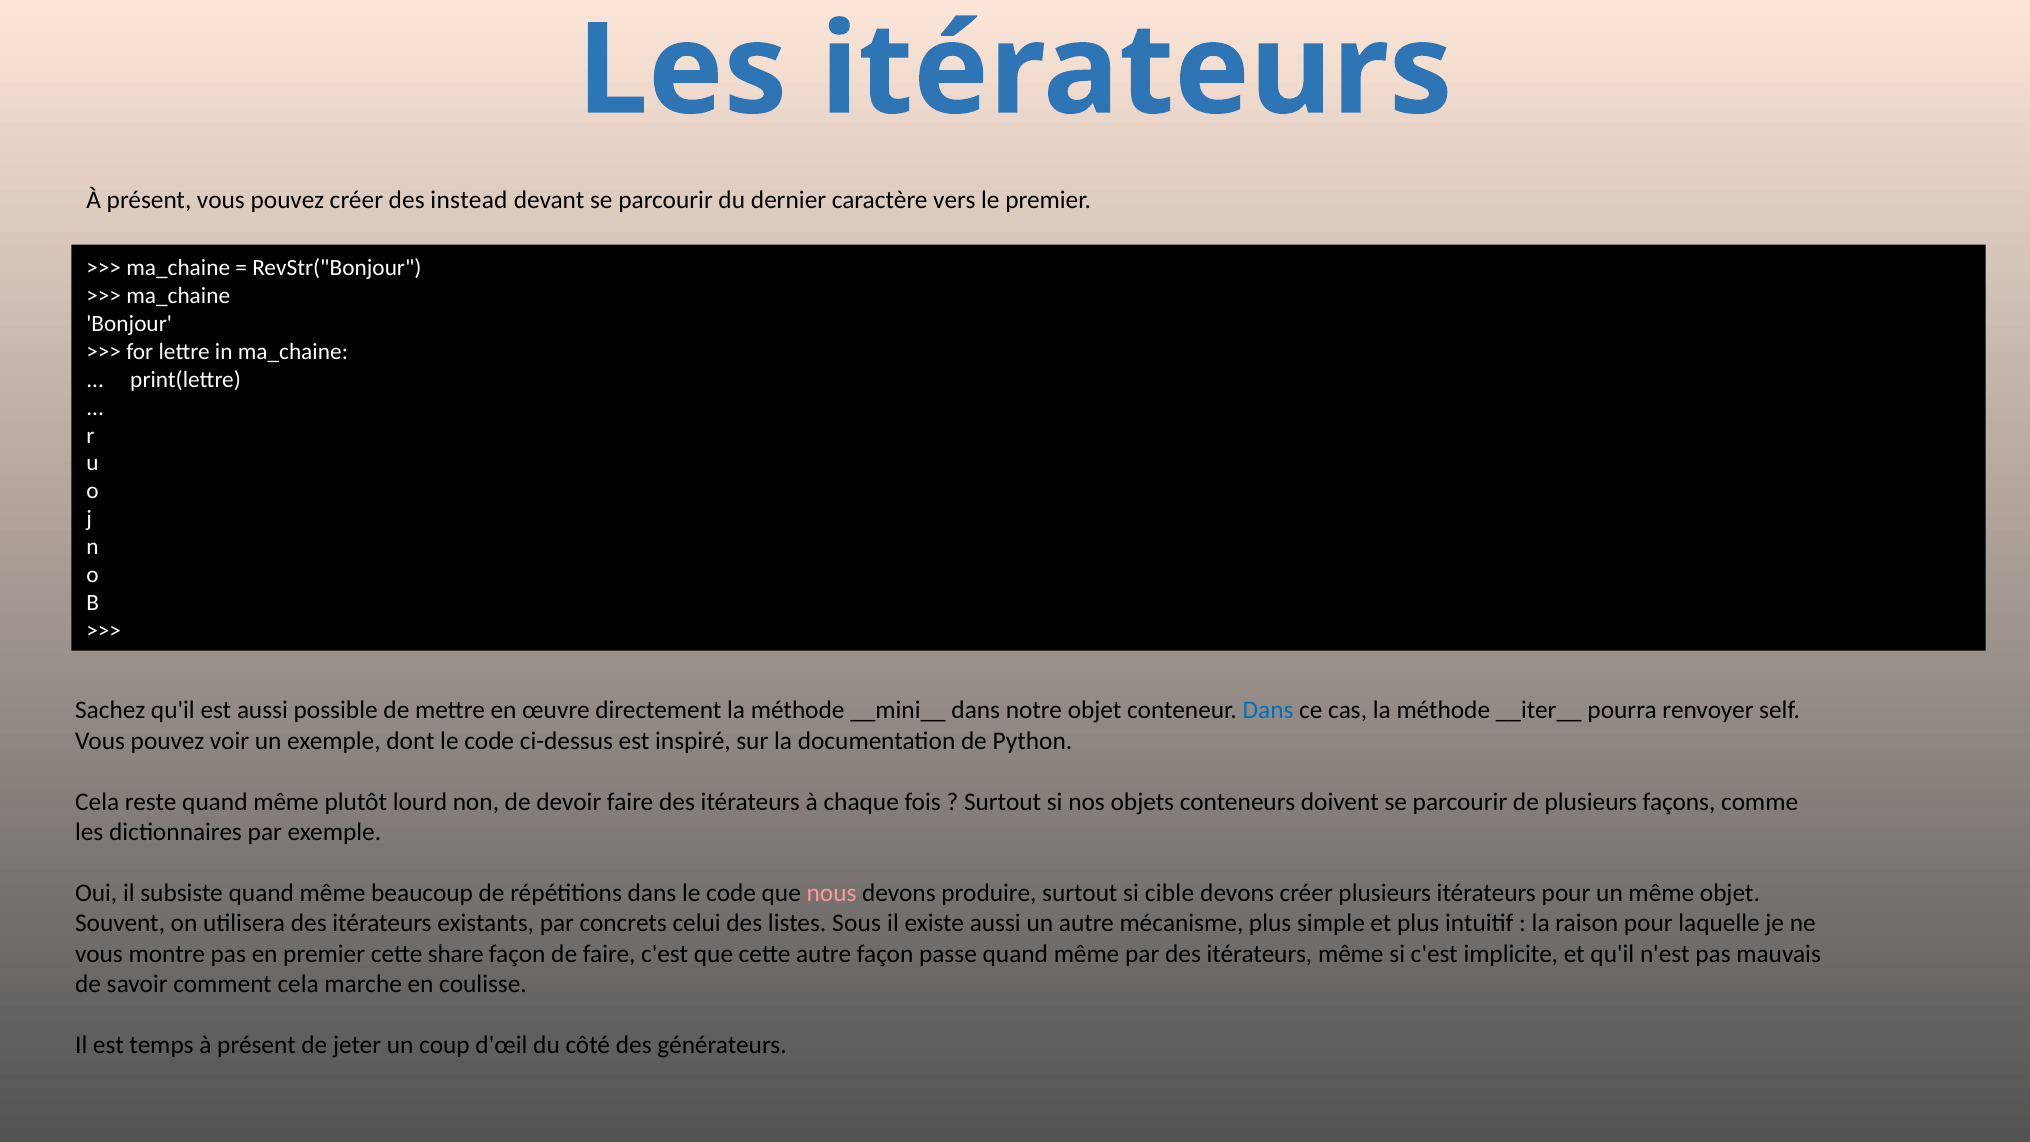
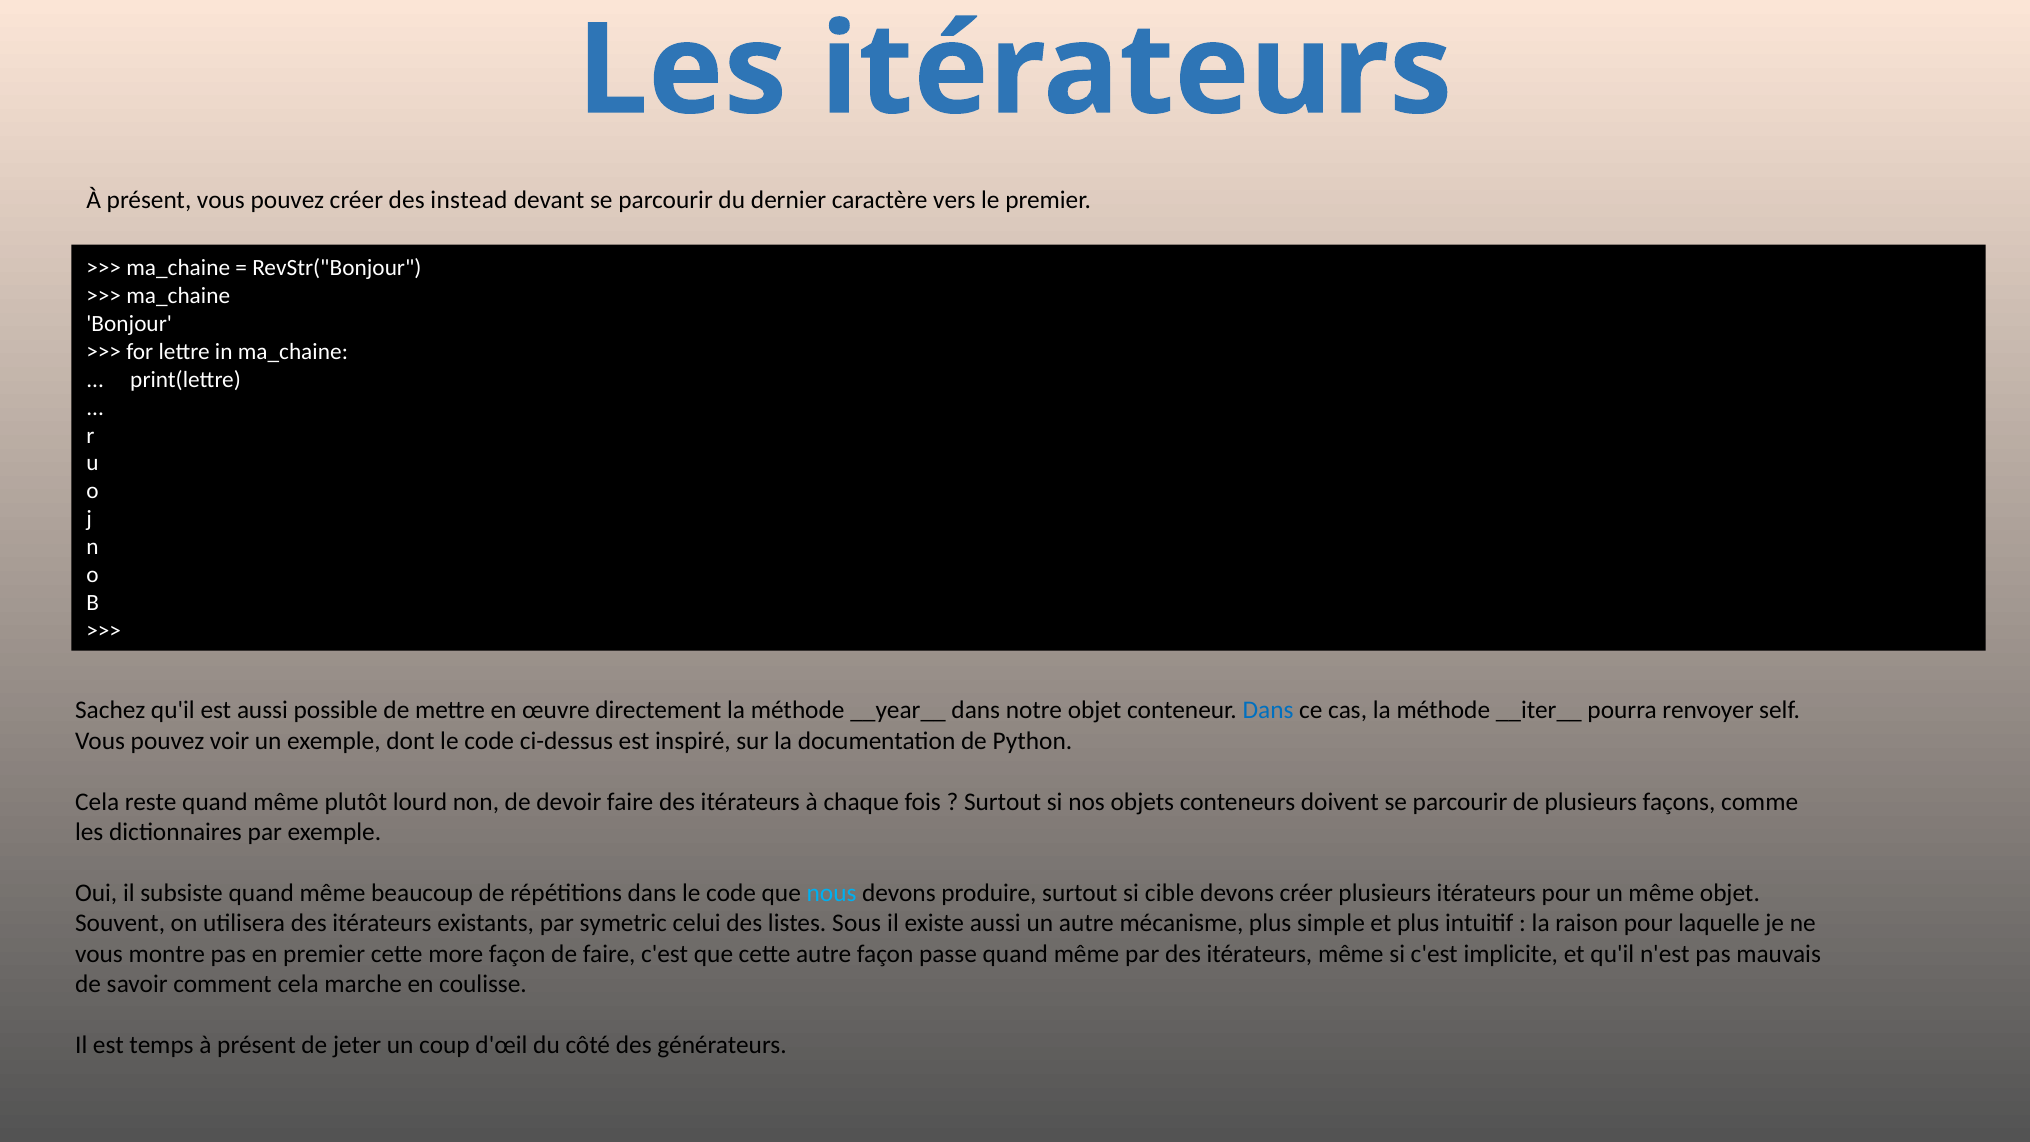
__mini__: __mini__ -> __year__ (898, 710)
nous colour: pink -> light blue (832, 893)
concrets: concrets -> symetric (623, 923)
share: share -> more (456, 954)
